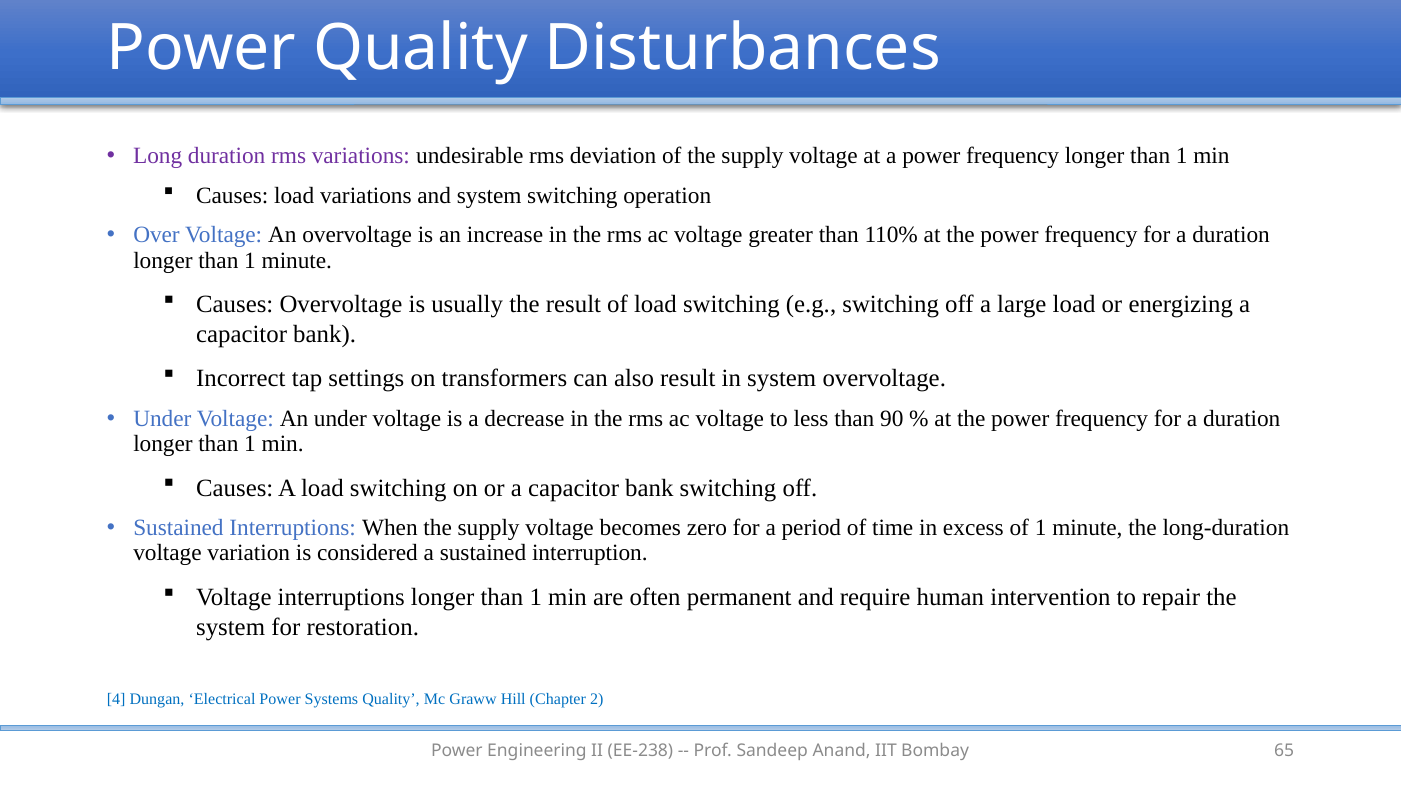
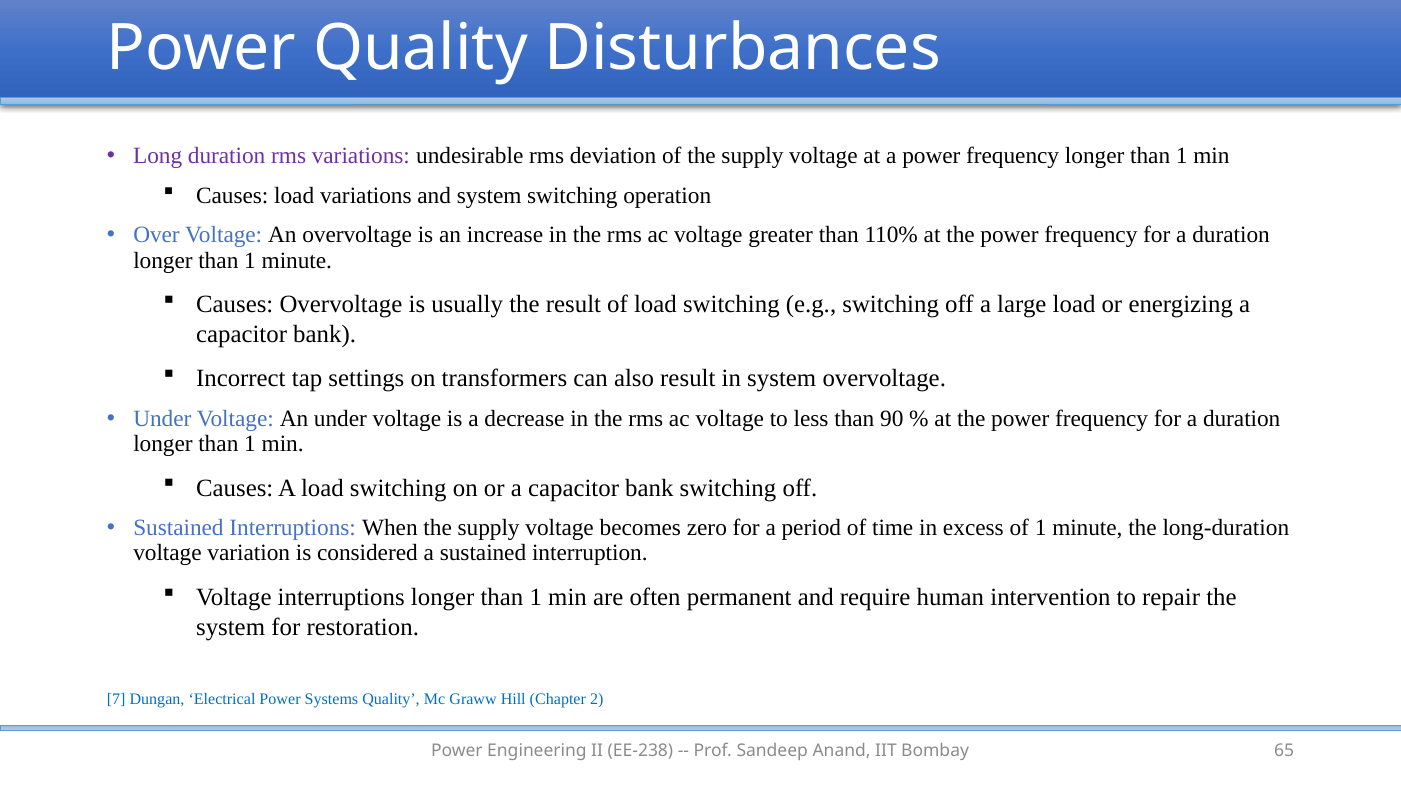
4: 4 -> 7 (116, 699)
